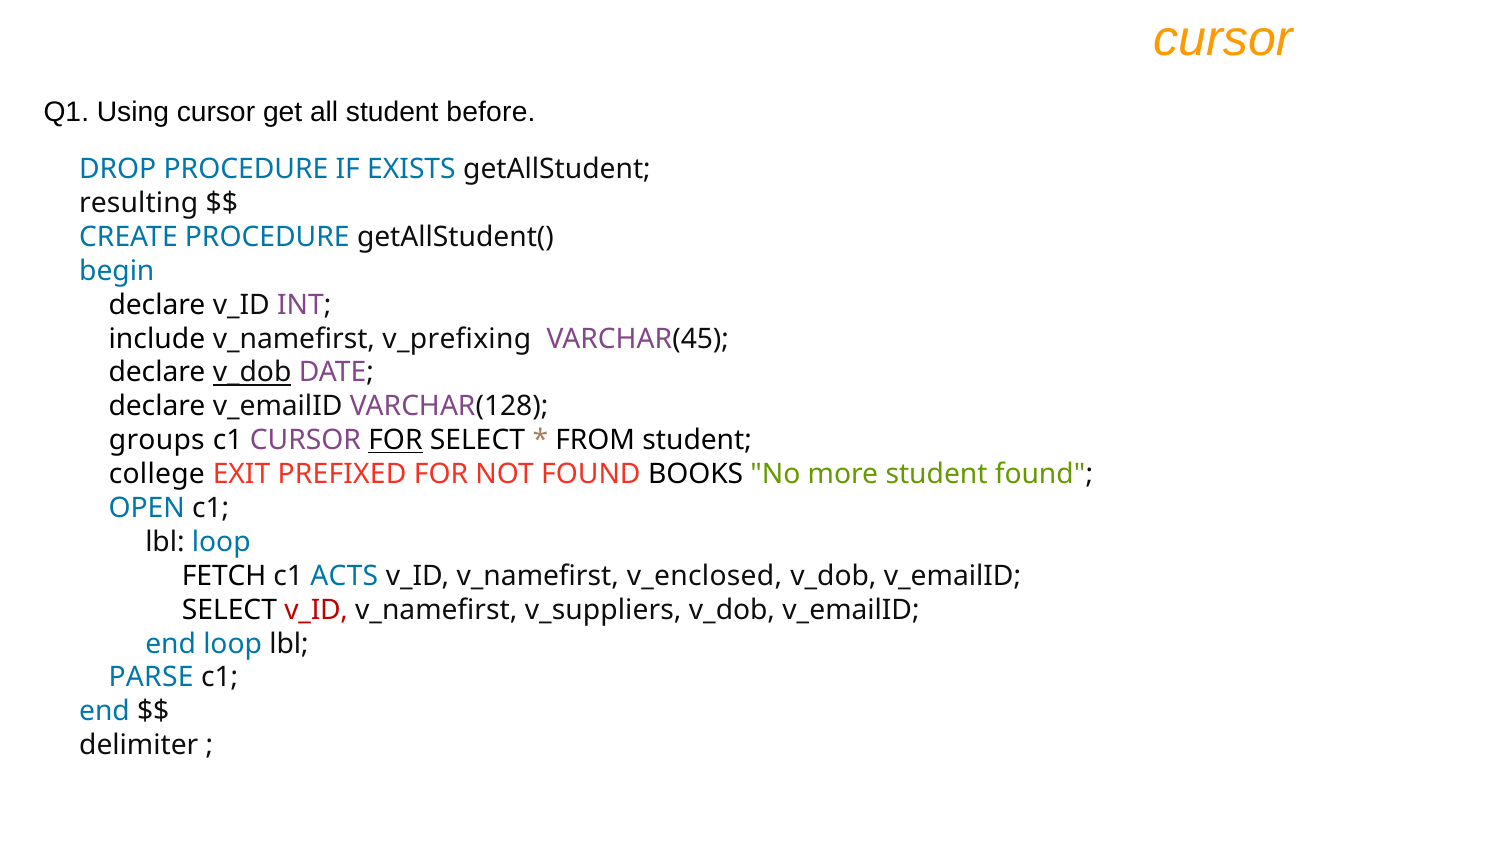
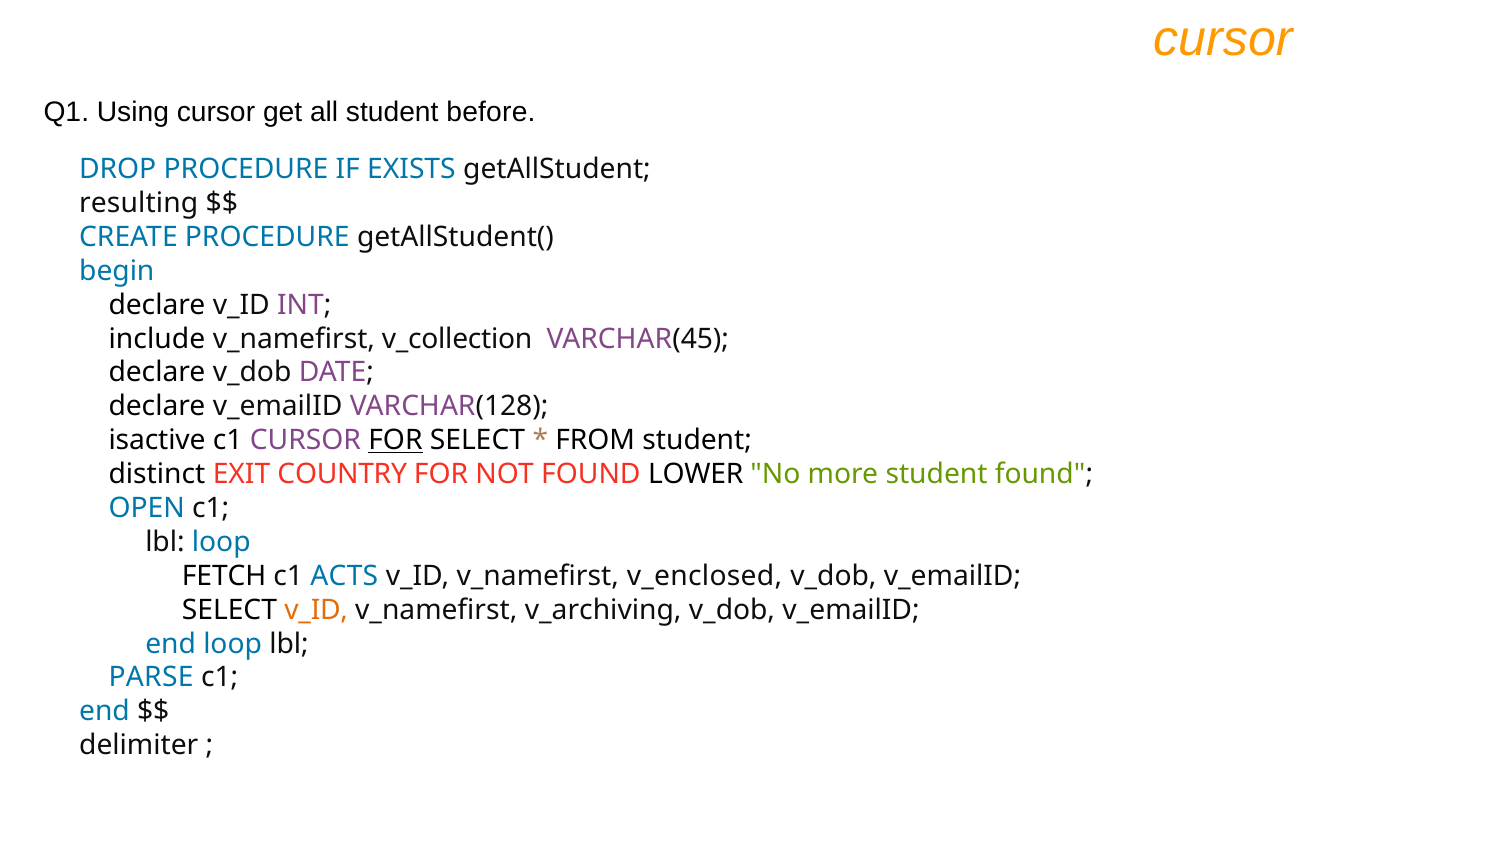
v_prefixing: v_prefixing -> v_collection (457, 339)
v_dob underline: present -> none (252, 373)
groups: groups -> isactive (157, 440)
college: college -> distinct (157, 474)
PREFIXED: PREFIXED -> COUNTRY (342, 474)
BOOKS: BOOKS -> LOWER (696, 474)
v_ID colour: red -> orange (316, 610)
v_suppliers: v_suppliers -> v_archiving (603, 610)
